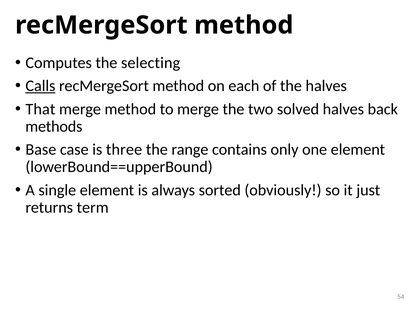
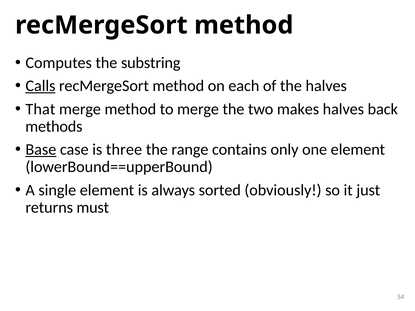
selecting: selecting -> substring (151, 63)
solved: solved -> makes (298, 109)
Base underline: none -> present (41, 150)
term: term -> must (93, 208)
